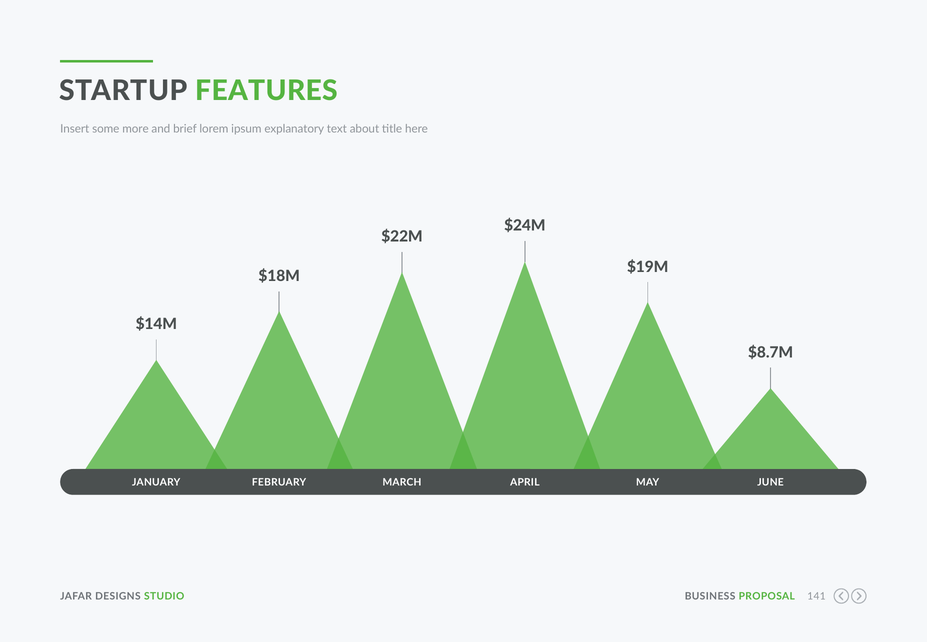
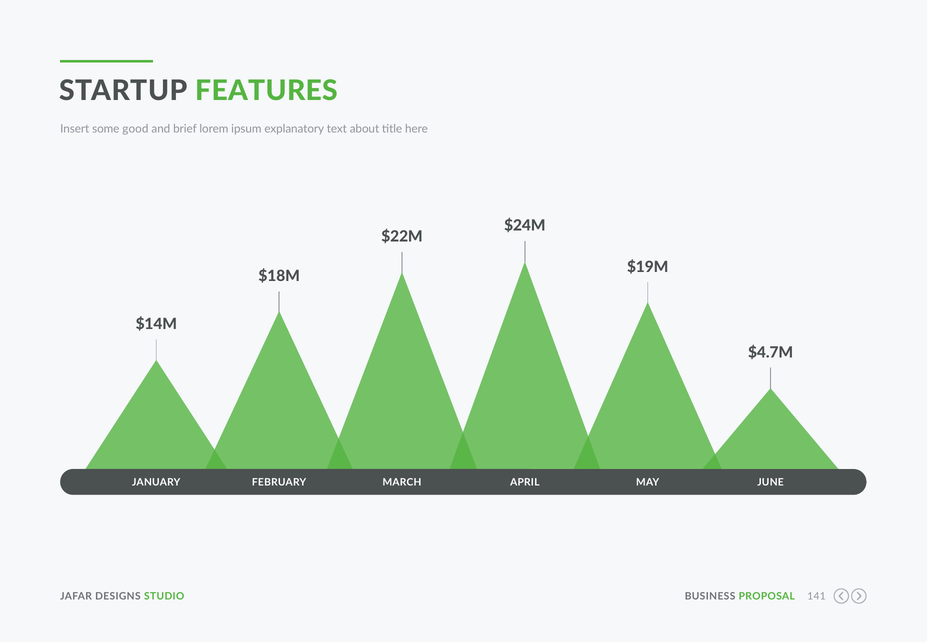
more: more -> good (135, 129)
$8.7M: $8.7M -> $4.7M (771, 352)
